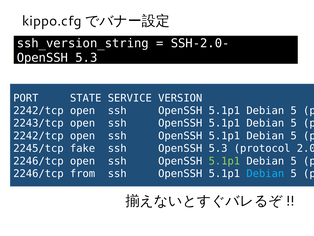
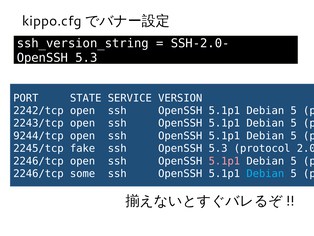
2242/tcp: 2242/tcp -> 9244/tcp (38, 136)
5.1p1 colour: light green -> pink (224, 161)
from: from -> some (83, 173)
